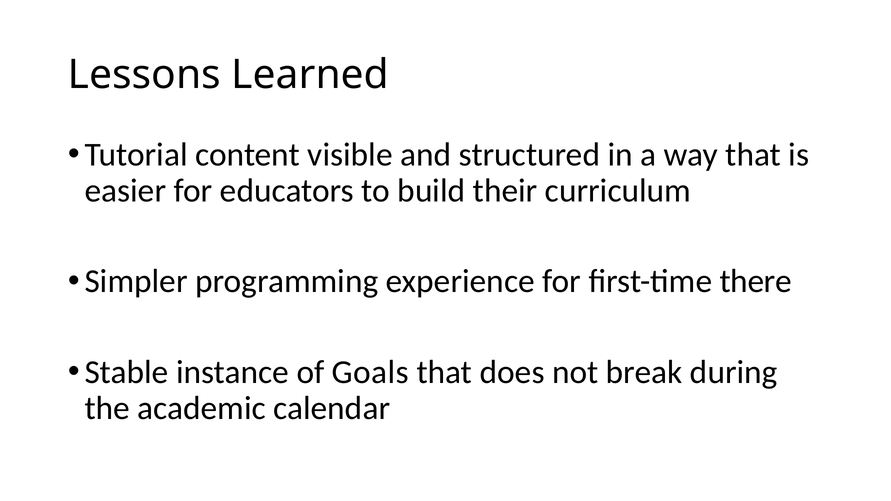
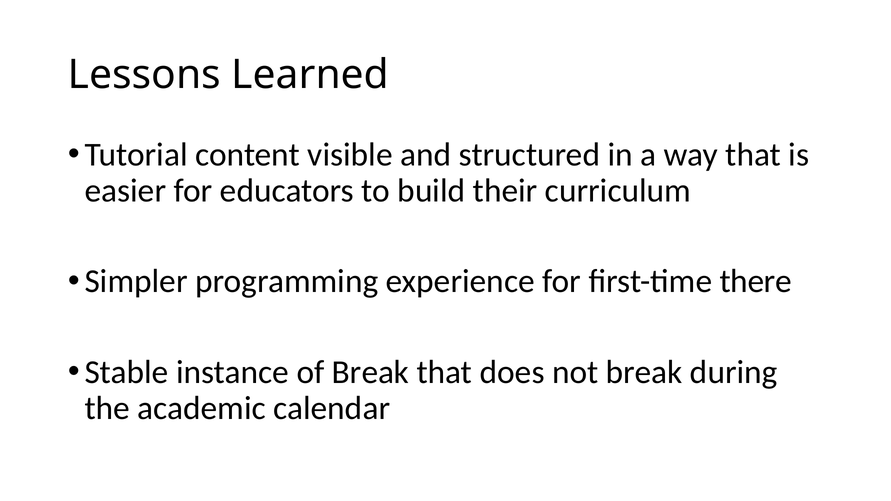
of Goals: Goals -> Break (371, 372)
